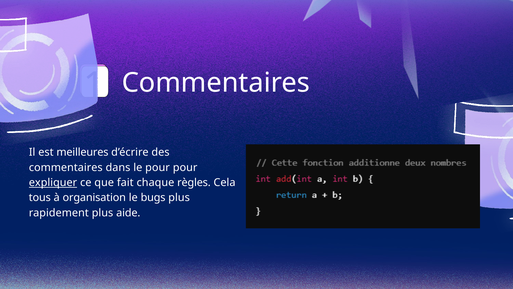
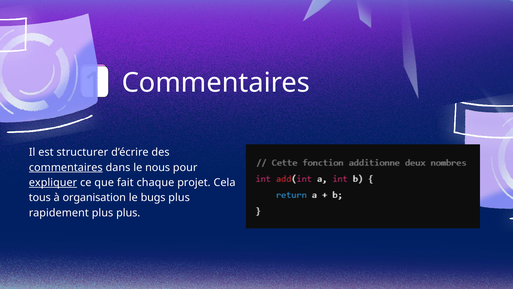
meilleures: meilleures -> structurer (82, 152)
commentaires underline: none -> present (66, 167)
le pour: pour -> nous (158, 167)
règles: règles -> projet (194, 182)
plus aide: aide -> plus (128, 213)
